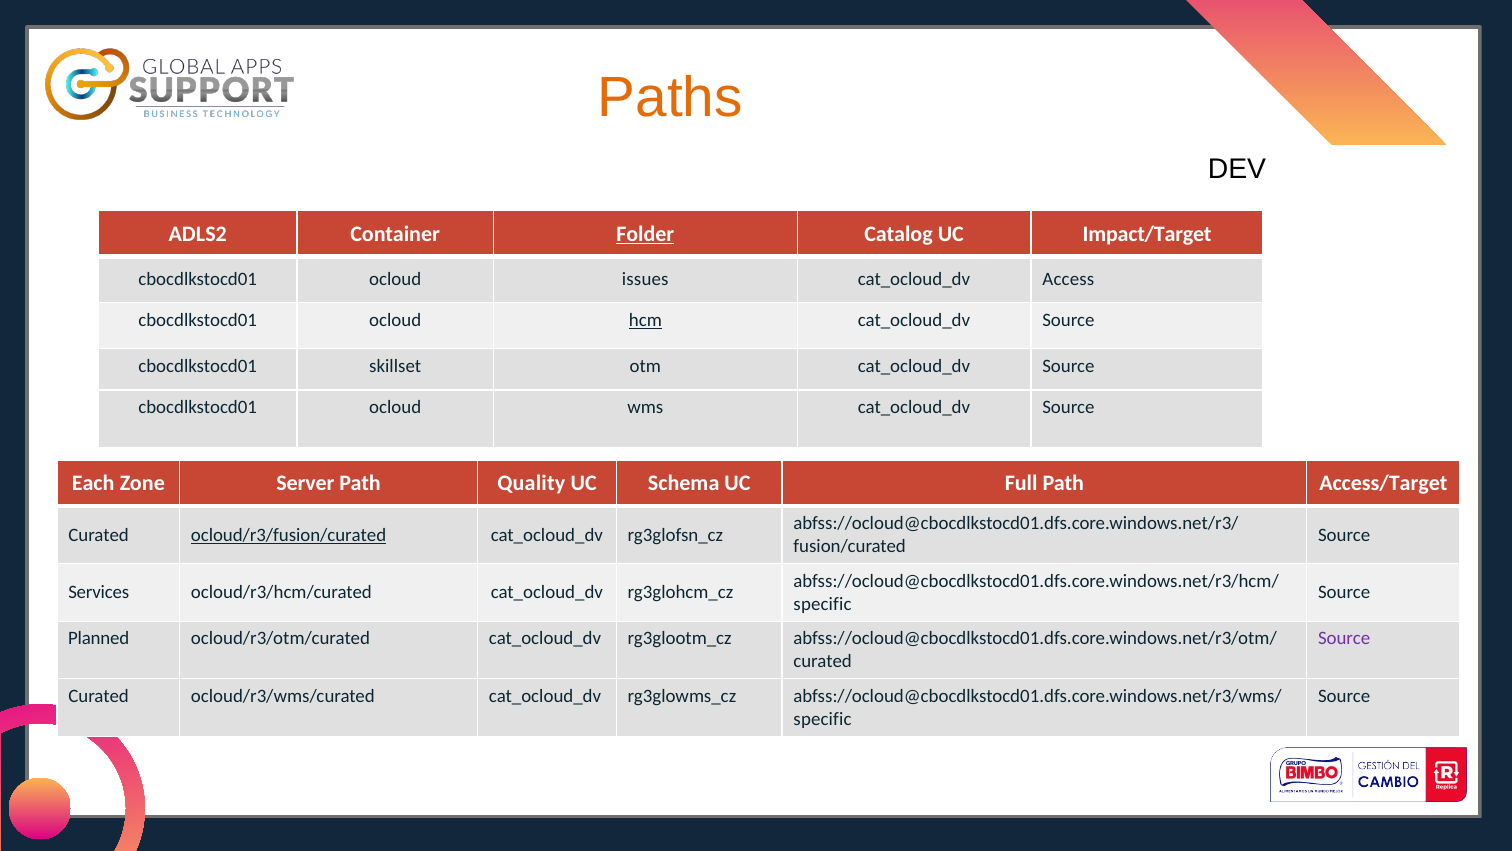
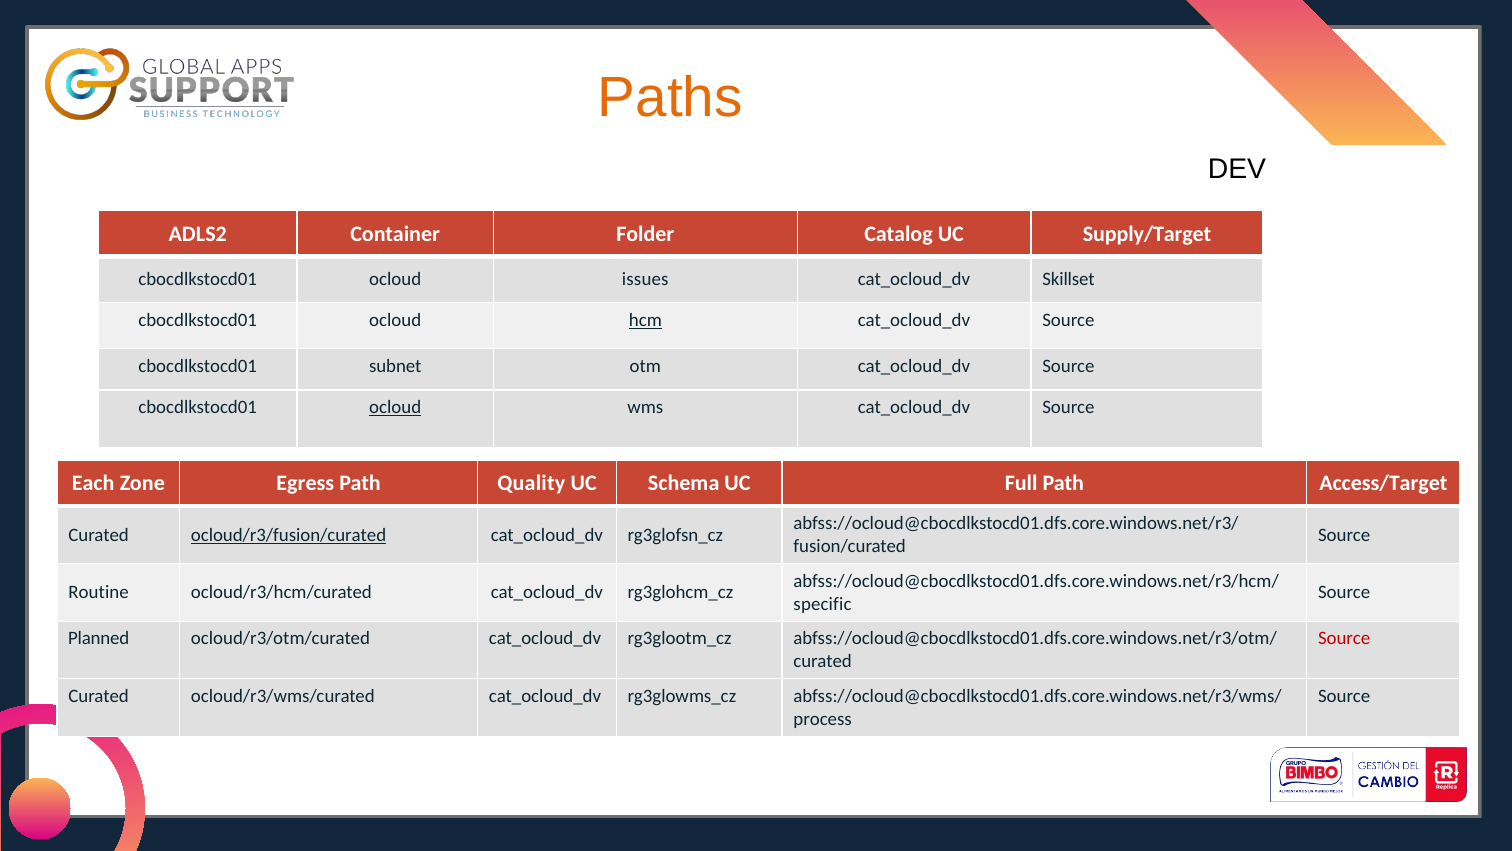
Folder underline: present -> none (645, 234)
Impact/Target: Impact/Target -> Supply/Target (1147, 234)
Access: Access -> Skillset (1069, 280)
skillset: skillset -> subnet (395, 366)
ocloud underline: none -> present (395, 407)
Server: Server -> Egress (305, 483)
Services: Services -> Routine (99, 592)
Source colour: purple -> red (1344, 638)
specific: specific -> process (823, 719)
